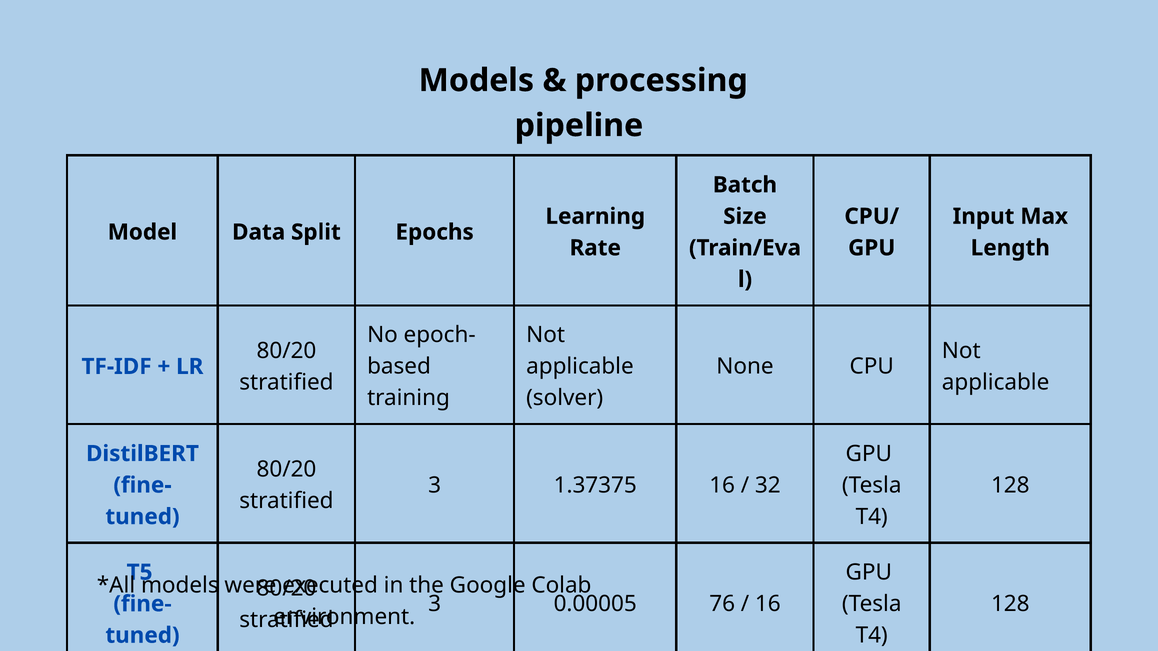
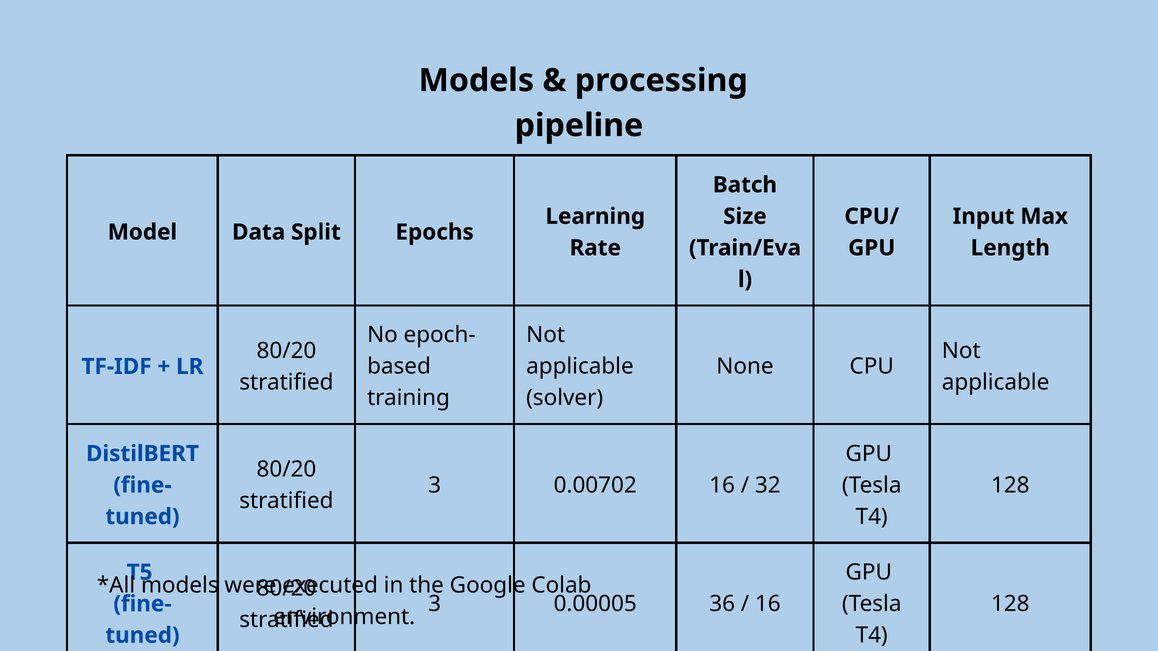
1.37375: 1.37375 -> 0.00702 (595, 485)
76: 76 -> 36 (722, 604)
